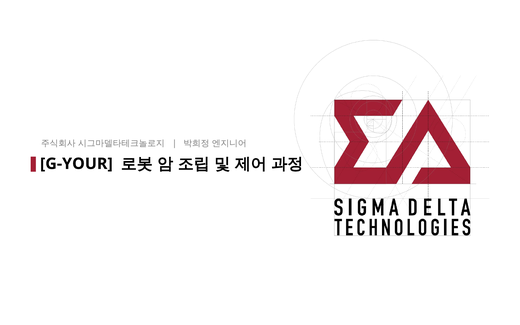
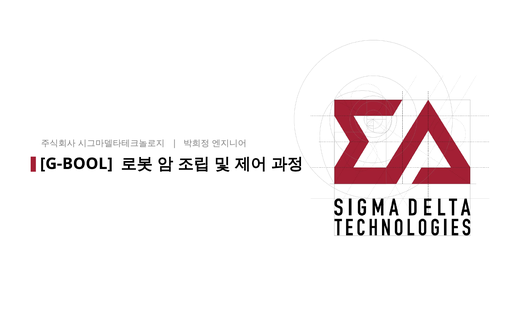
G-YOUR: G-YOUR -> G-BOOL (76, 164)
